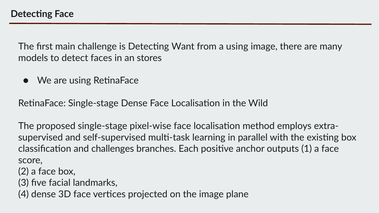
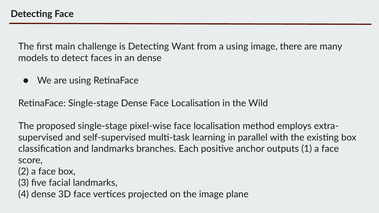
an stores: stores -> dense (149, 58)
and challenges: challenges -> landmarks (113, 149)
